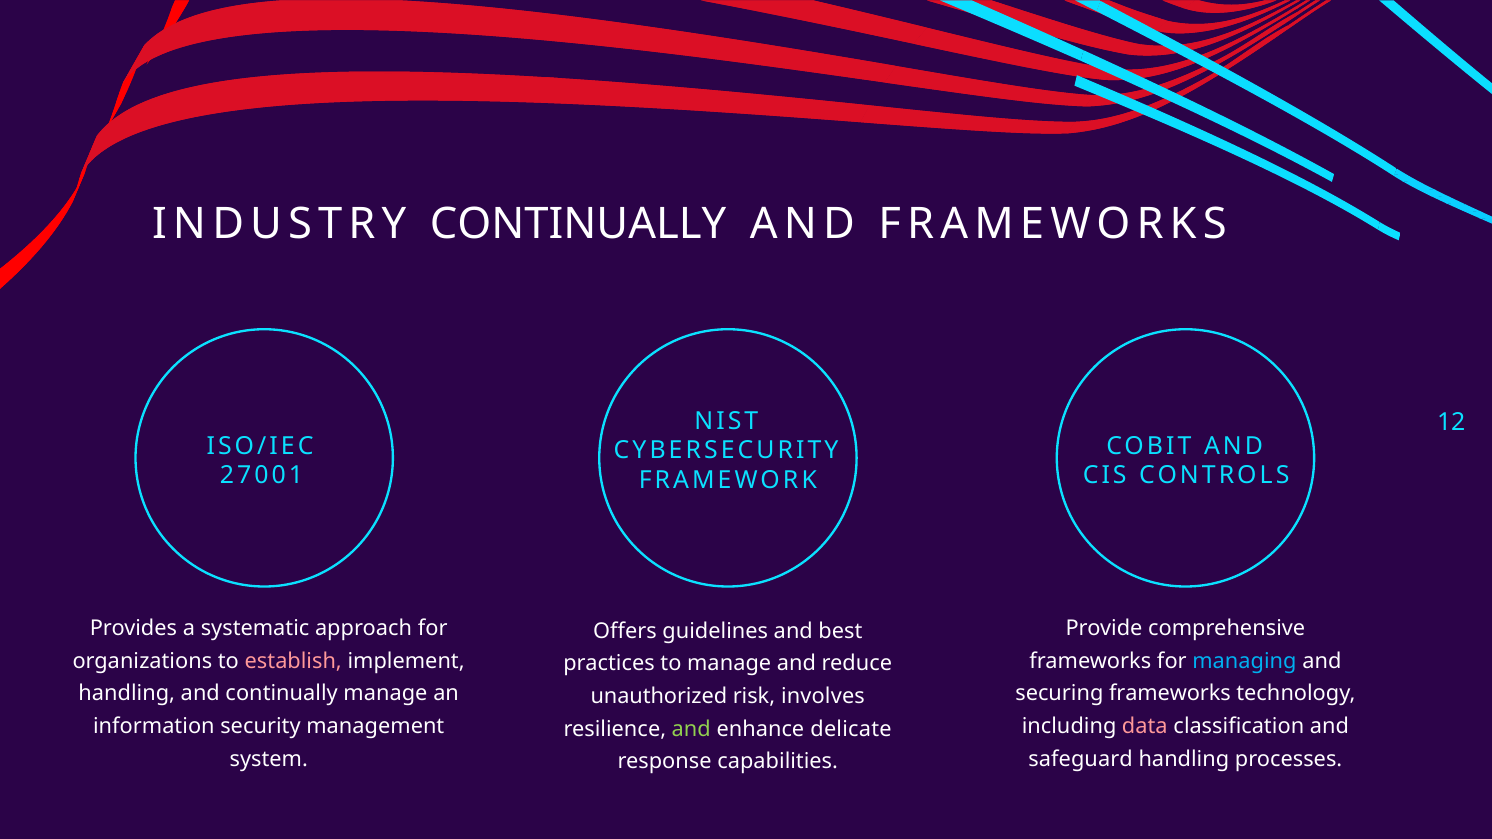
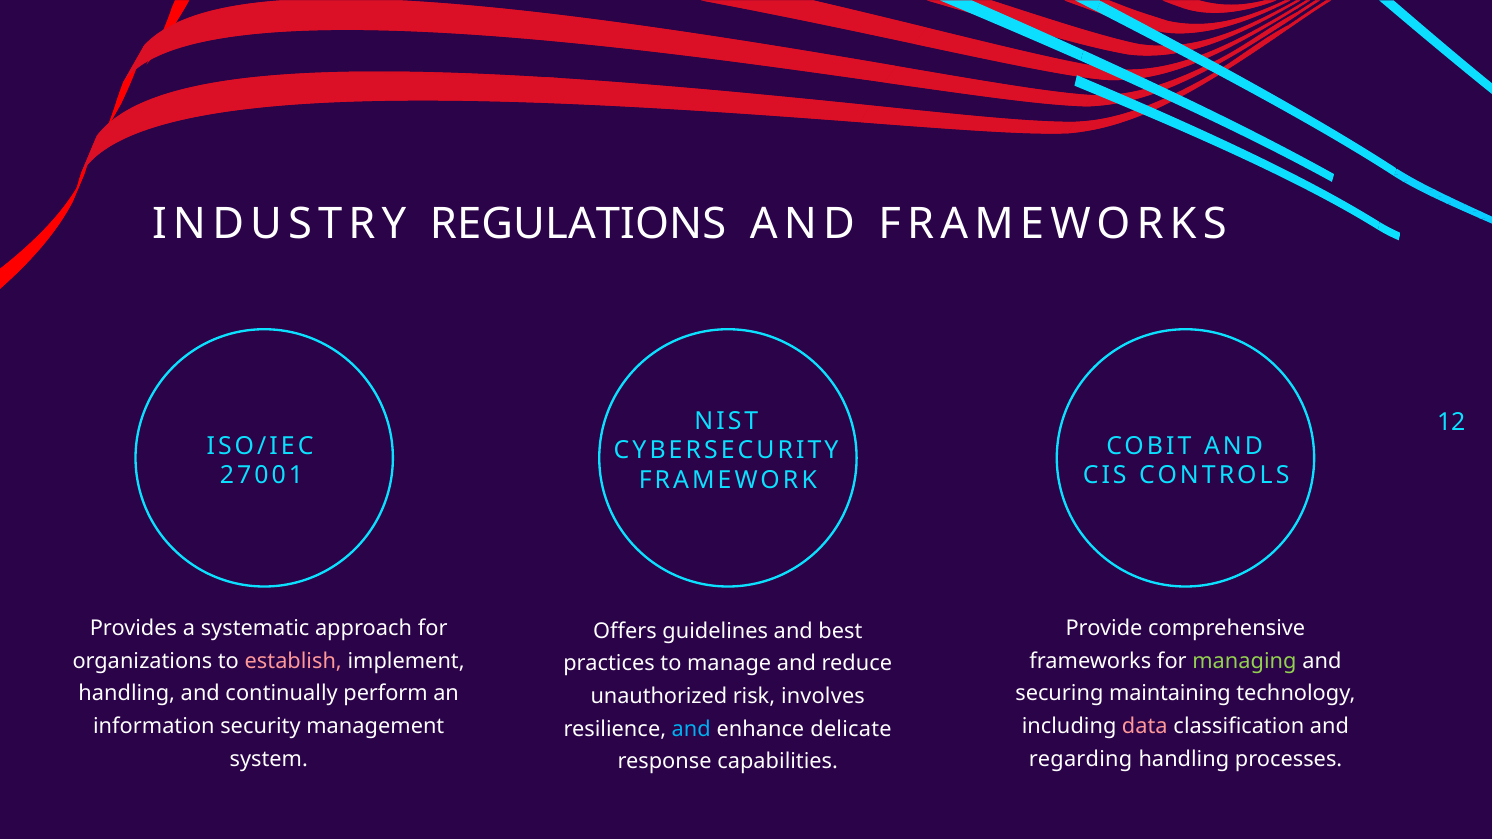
INDUSTRY CONTINUALLY: CONTINUALLY -> REGULATIONS (578, 225)
managing colour: light blue -> light green (1244, 661)
continually manage: manage -> perform (386, 694)
securing frameworks: frameworks -> maintaining (1170, 694)
and colour: light green -> light blue (691, 729)
safeguard: safeguard -> regarding (1080, 759)
